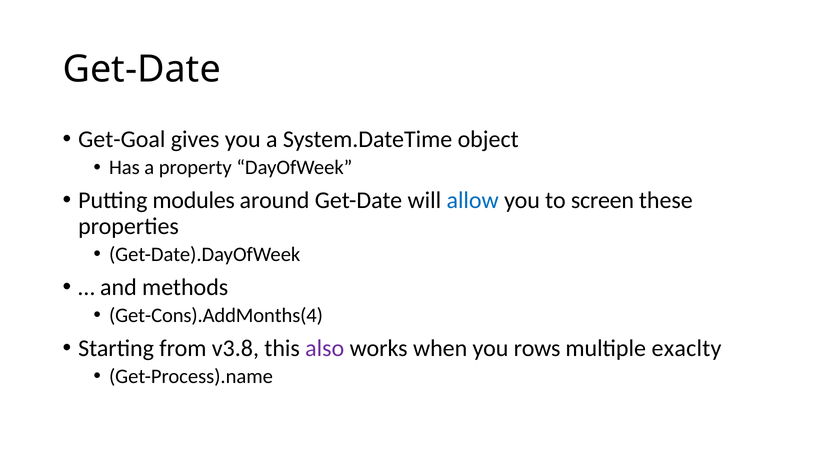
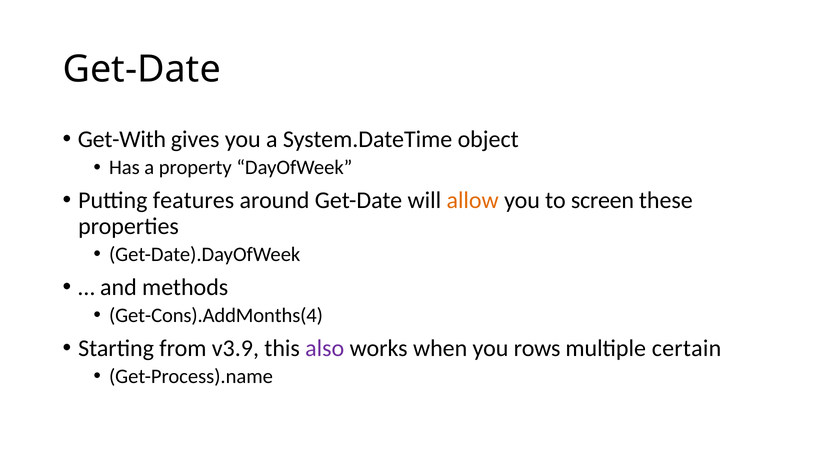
Get-Goal: Get-Goal -> Get-With (122, 139)
modules: modules -> features (194, 200)
allow colour: blue -> orange (473, 200)
v3.8: v3.8 -> v3.9 (235, 348)
exaclty: exaclty -> certain (686, 348)
